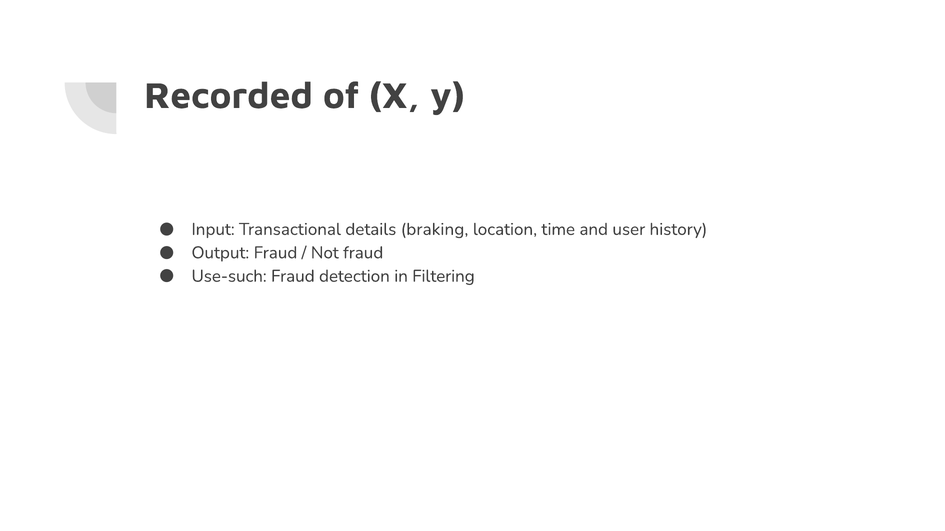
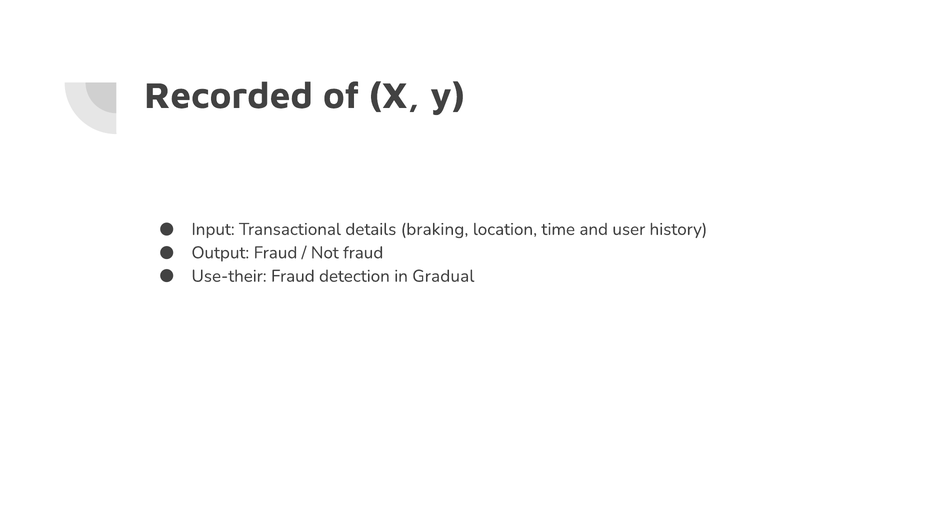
Use-such: Use-such -> Use-their (229, 276)
Filtering: Filtering -> Gradual (443, 276)
